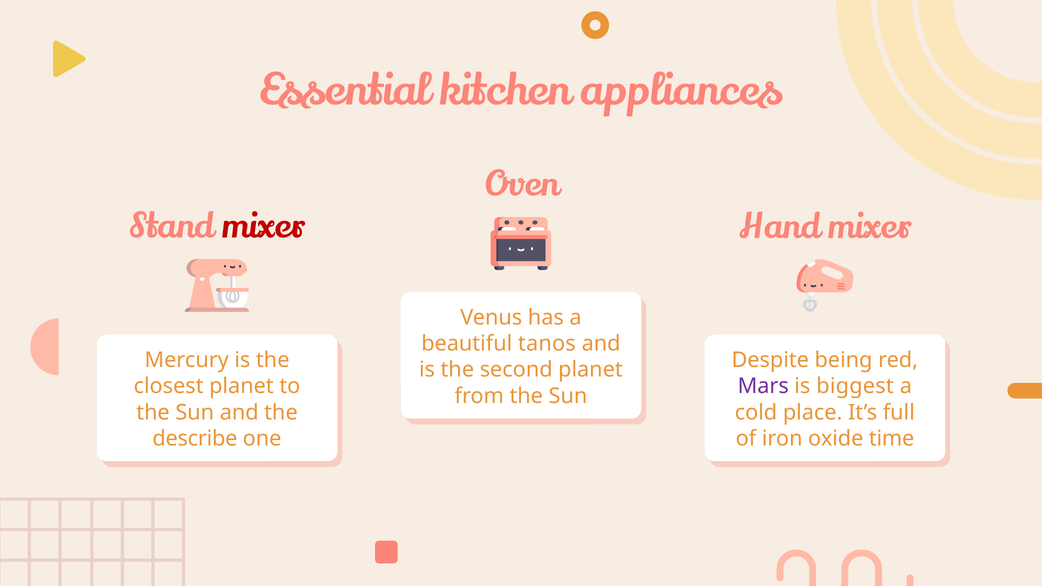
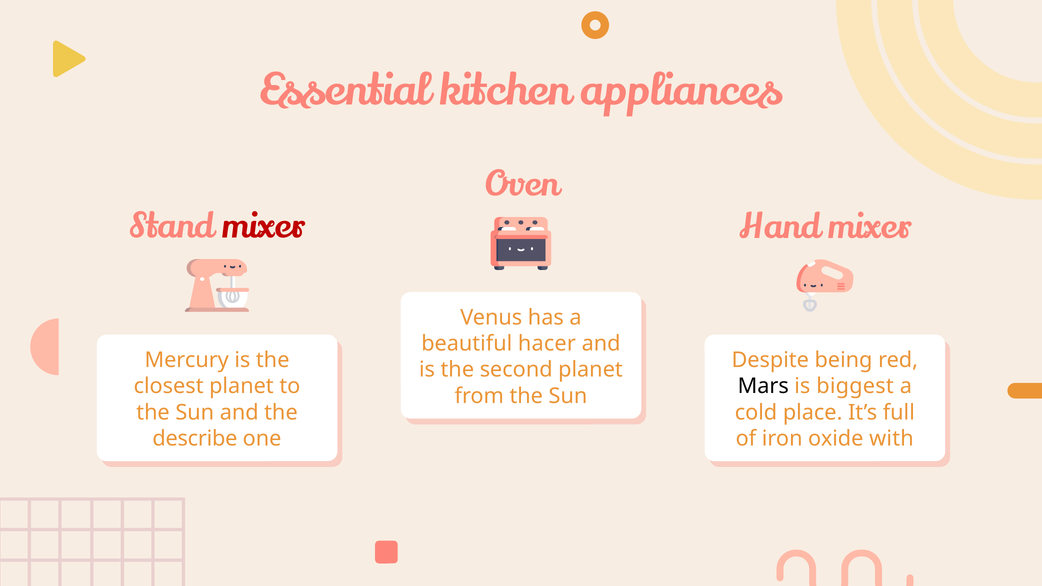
tanos: tanos -> hacer (547, 344)
Mars colour: purple -> black (763, 386)
time: time -> with (891, 439)
